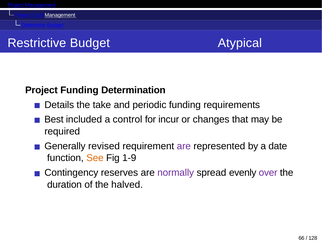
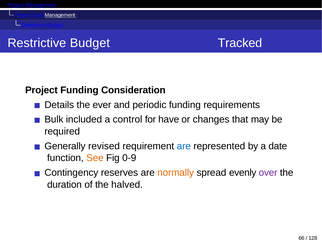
Atypical: Atypical -> Tracked (240, 43)
Determination: Determination -> Consideration (133, 90)
take: take -> ever (102, 105)
Best: Best -> Bulk (54, 119)
incur: incur -> have (169, 119)
are colour: purple -> blue (184, 146)
1-9: 1-9 -> 0-9 (129, 158)
normally colour: purple -> orange (176, 172)
